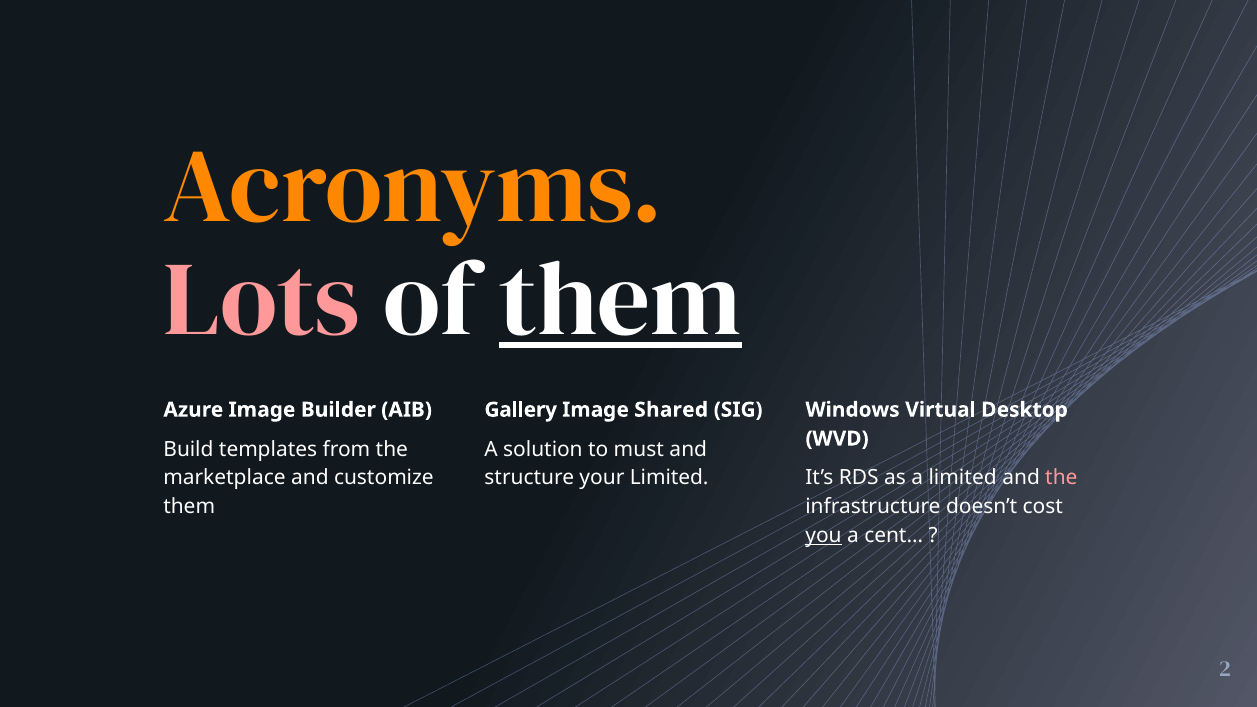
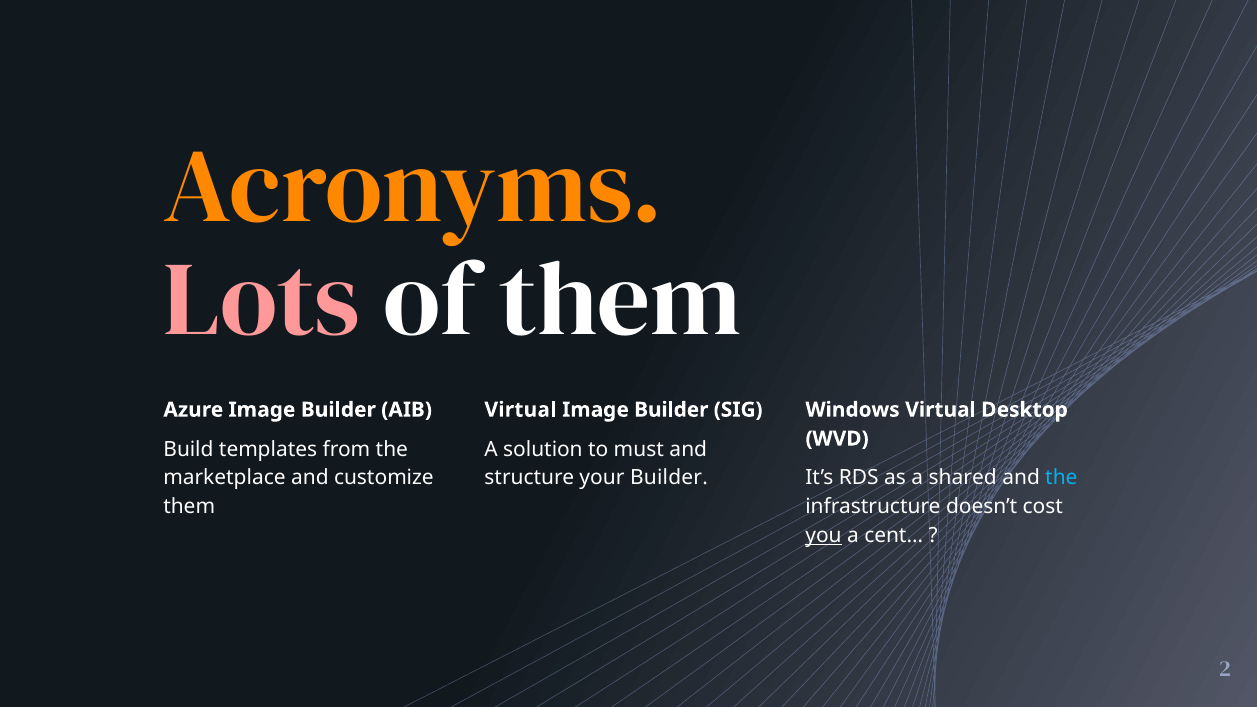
them underline: present -> none (621, 300)
Gallery: Gallery -> Virtual (520, 410)
Shared: Shared -> Builder (671, 410)
your Limited: Limited -> Builder (669, 478)
a limited: limited -> shared (963, 478)
the colour: pink -> light blue (1061, 478)
